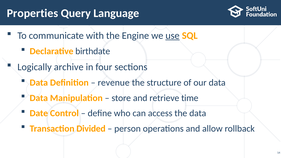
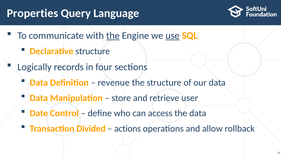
the underline: none -> present (113, 36)
Declarative birthdate: birthdate -> structure (93, 51)
archive: archive -> records (69, 67)
time: time -> user (190, 98)
person: person -> actions (128, 129)
